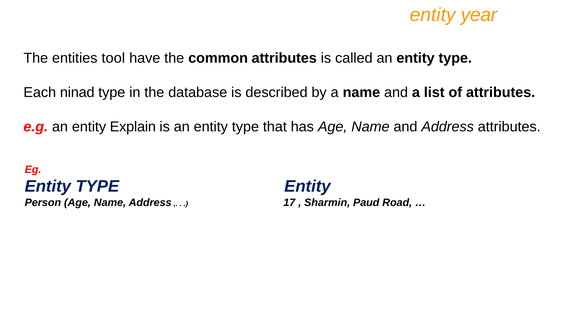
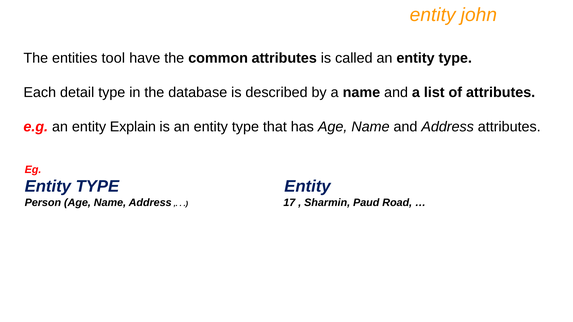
year: year -> john (479, 15)
ninad: ninad -> detail (77, 93)
